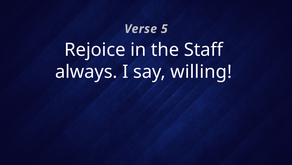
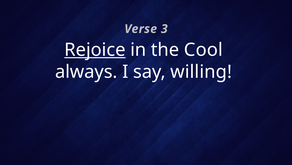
5: 5 -> 3 (164, 29)
Rejoice underline: none -> present (95, 50)
Staff: Staff -> Cool (203, 50)
